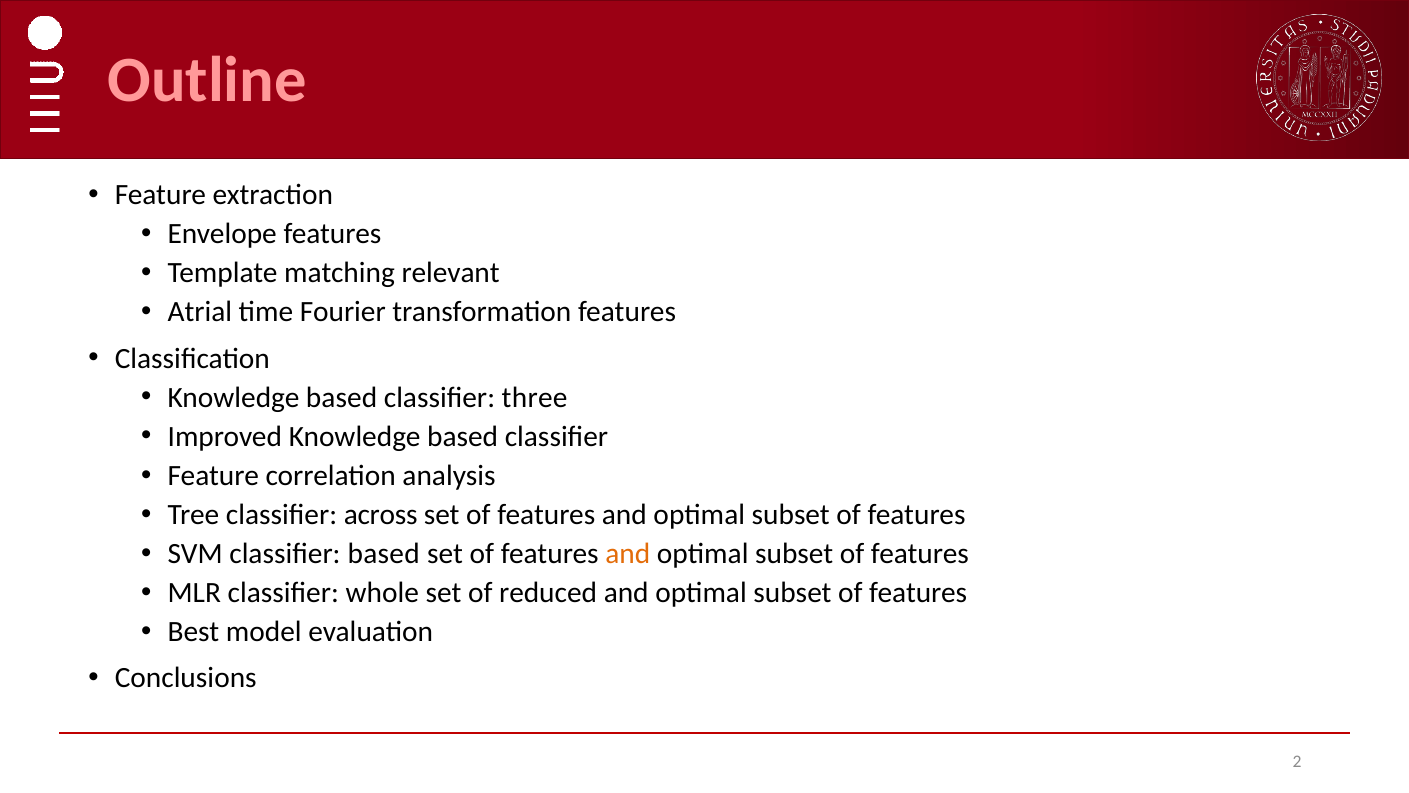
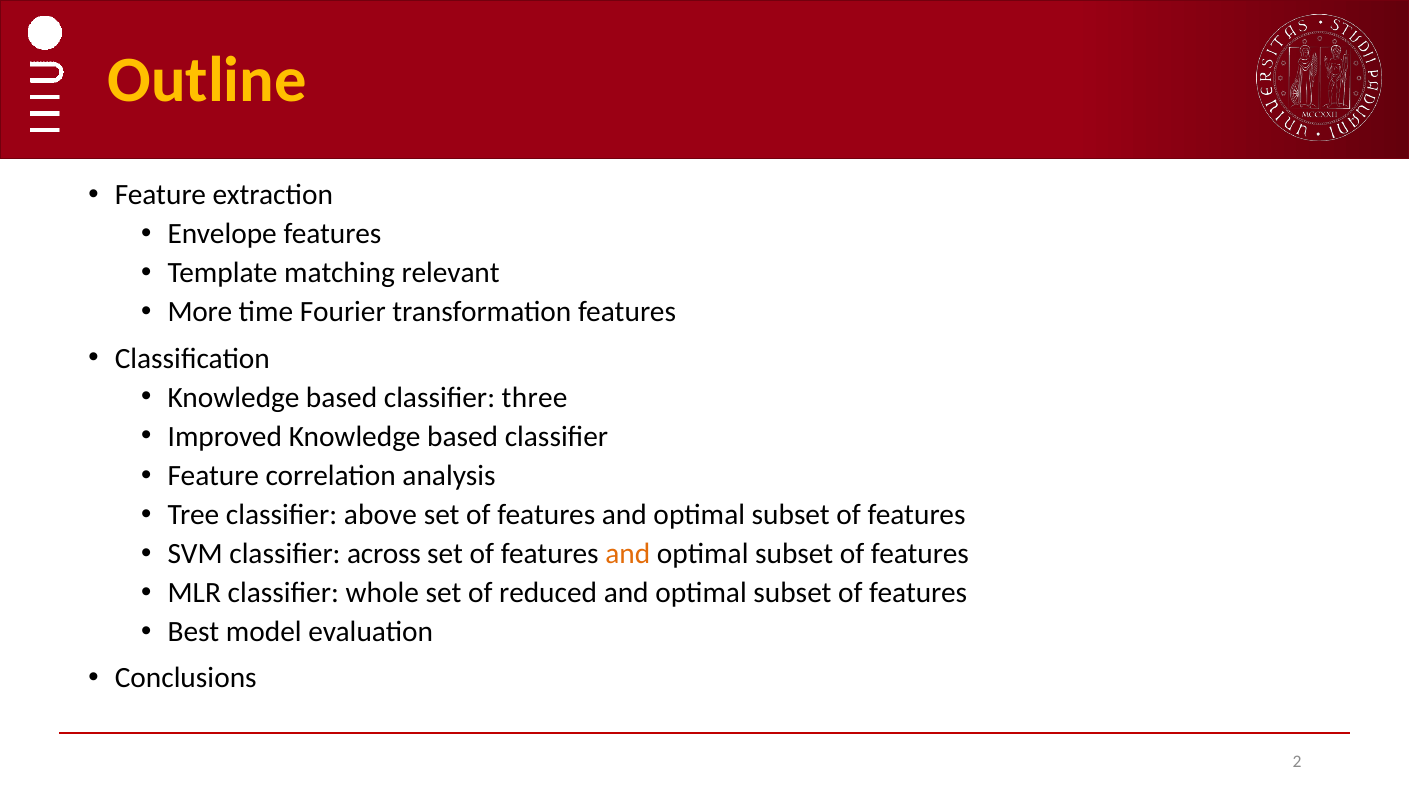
Outline colour: pink -> yellow (207, 80)
Atrial: Atrial -> More (200, 312)
across: across -> above (380, 514)
classifier based: based -> across (384, 553)
